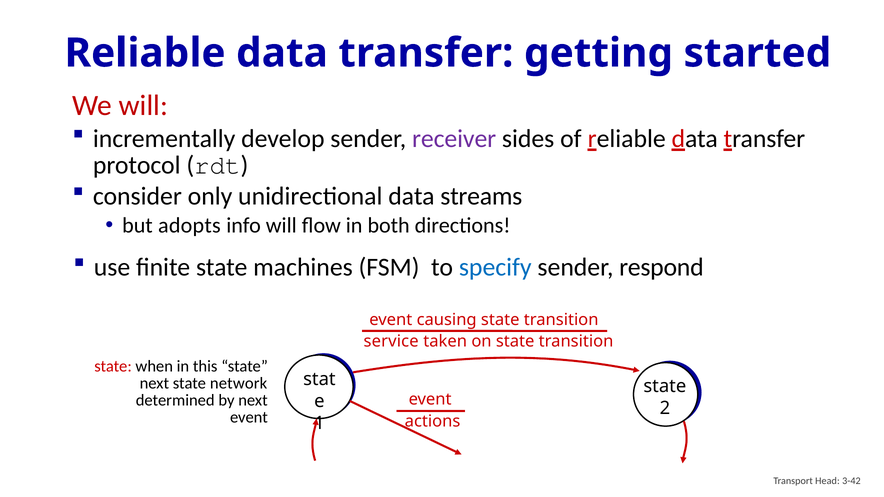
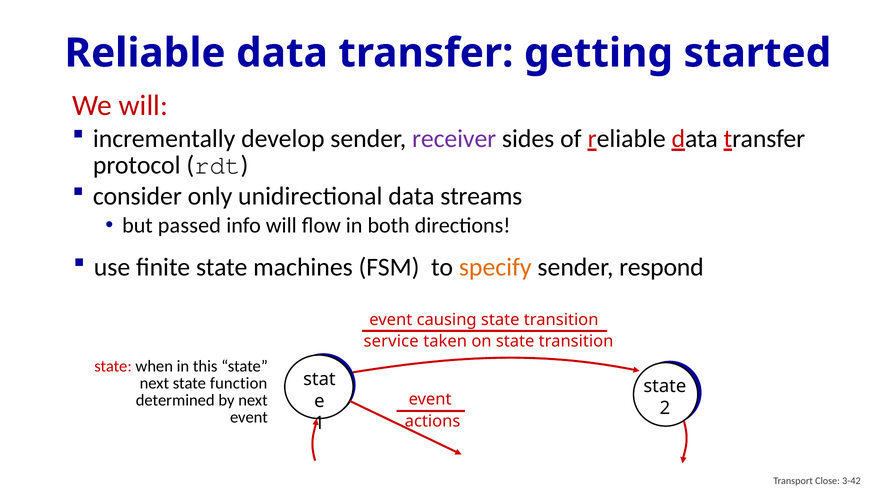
adopts: adopts -> passed (189, 226)
specify colour: blue -> orange (495, 267)
network: network -> function (239, 383)
Head: Head -> Close (827, 481)
